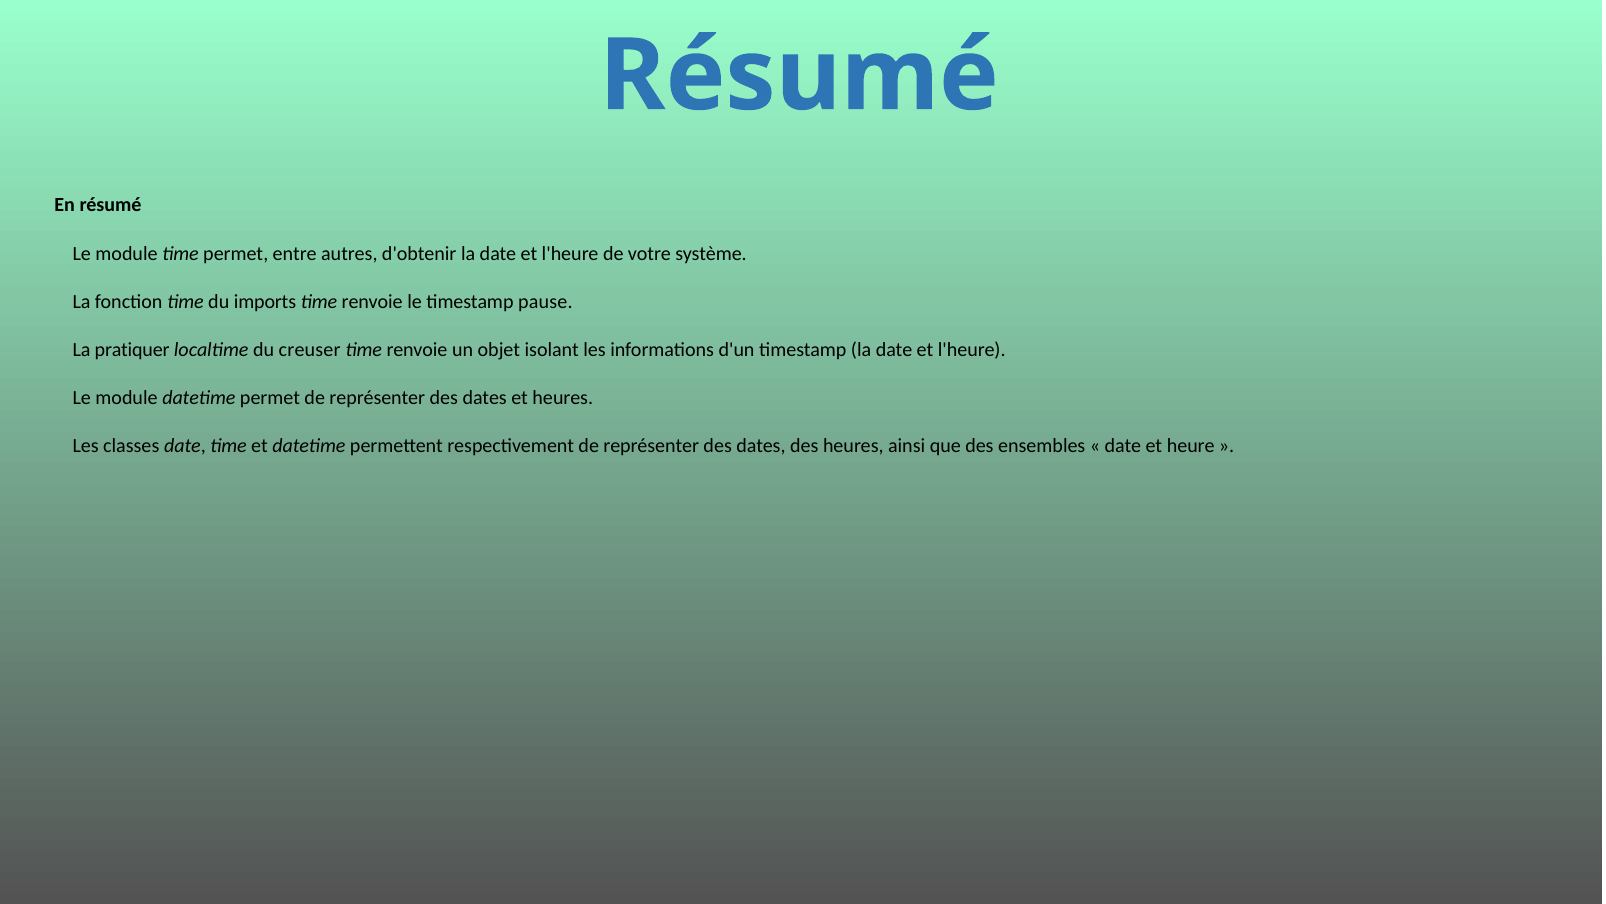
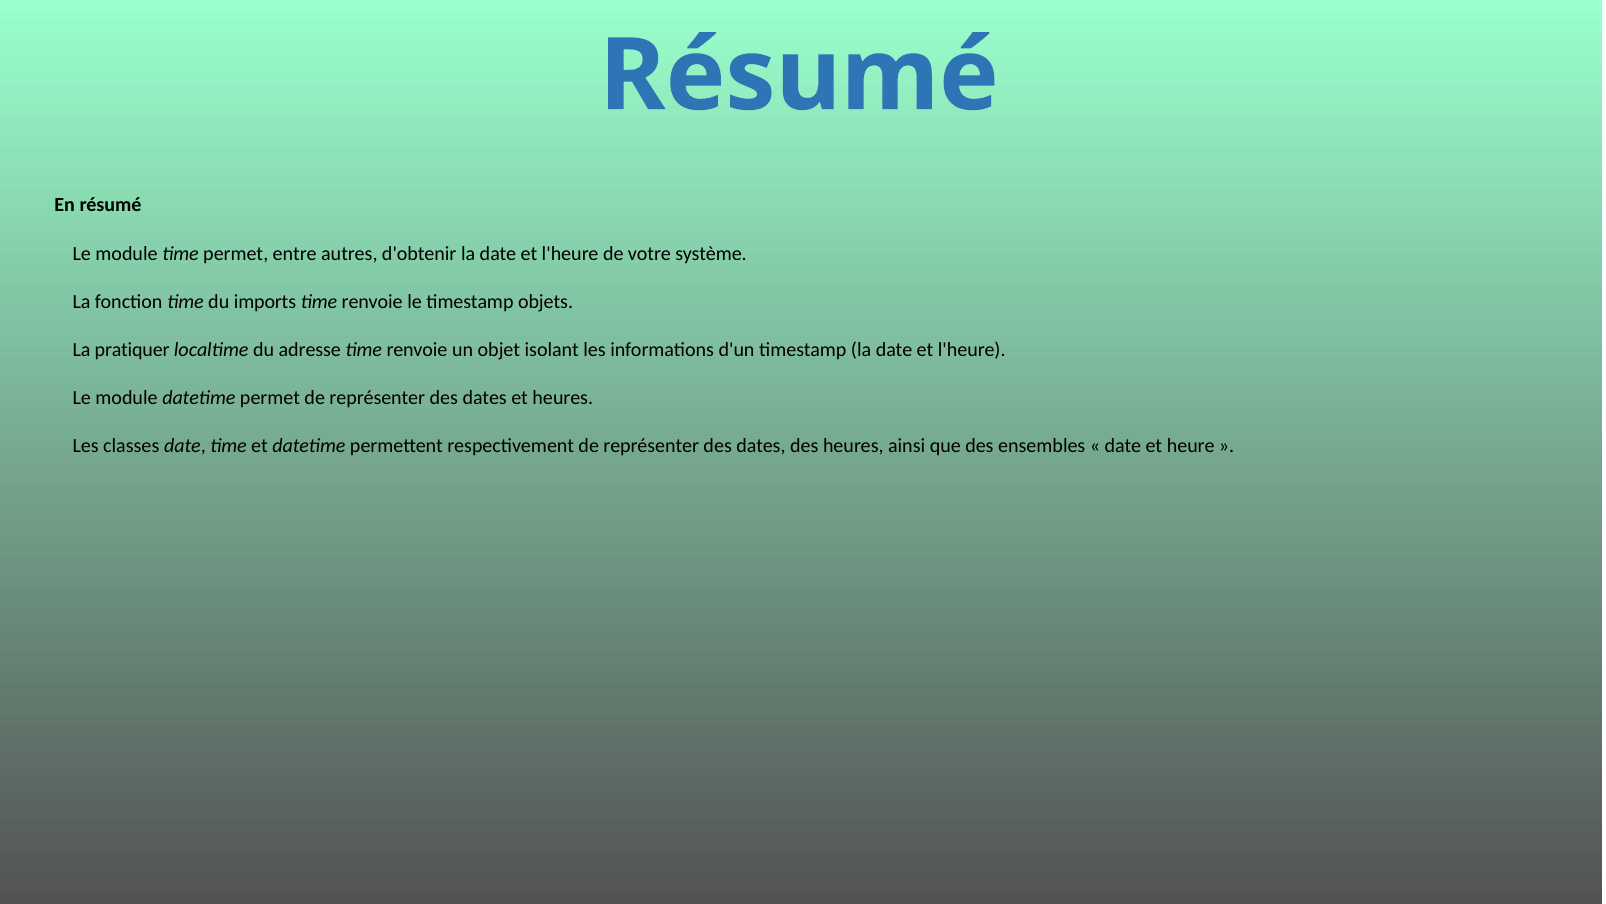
pause: pause -> objets (546, 301)
creuser: creuser -> adresse (310, 350)
